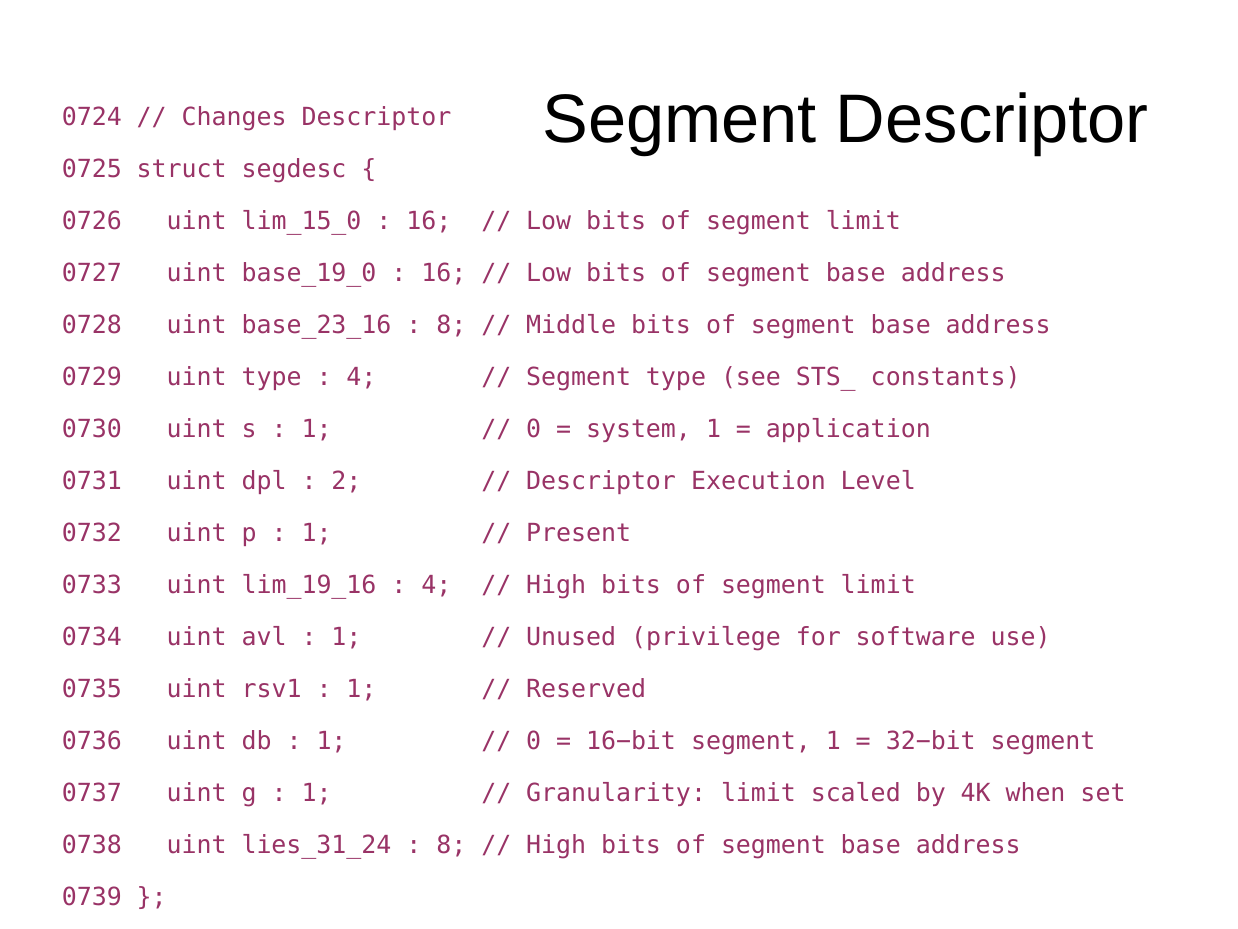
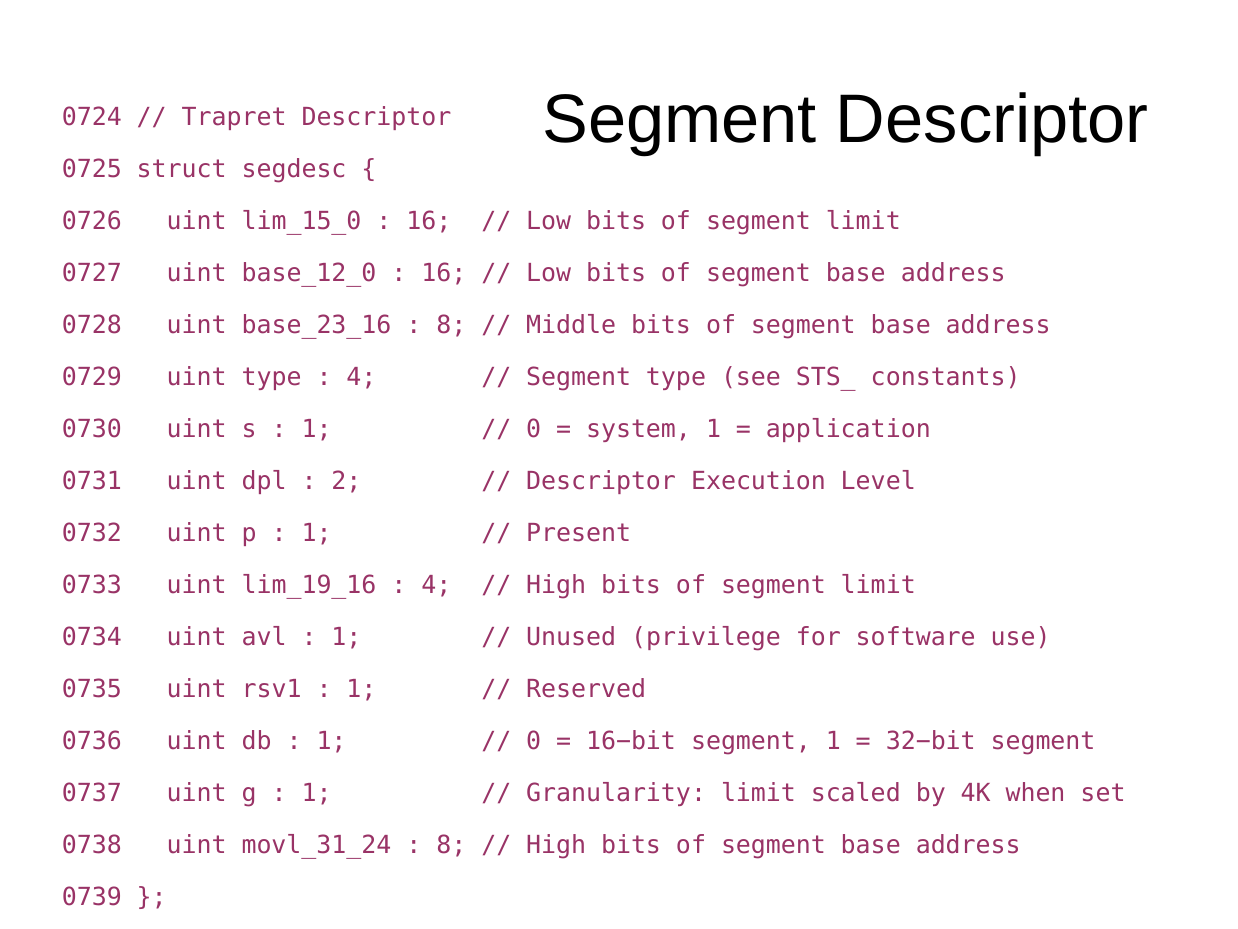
Changes: Changes -> Trapret (234, 117)
base_19_0: base_19_0 -> base_12_0 (309, 273)
lies_31_24: lies_31_24 -> movl_31_24 (316, 845)
